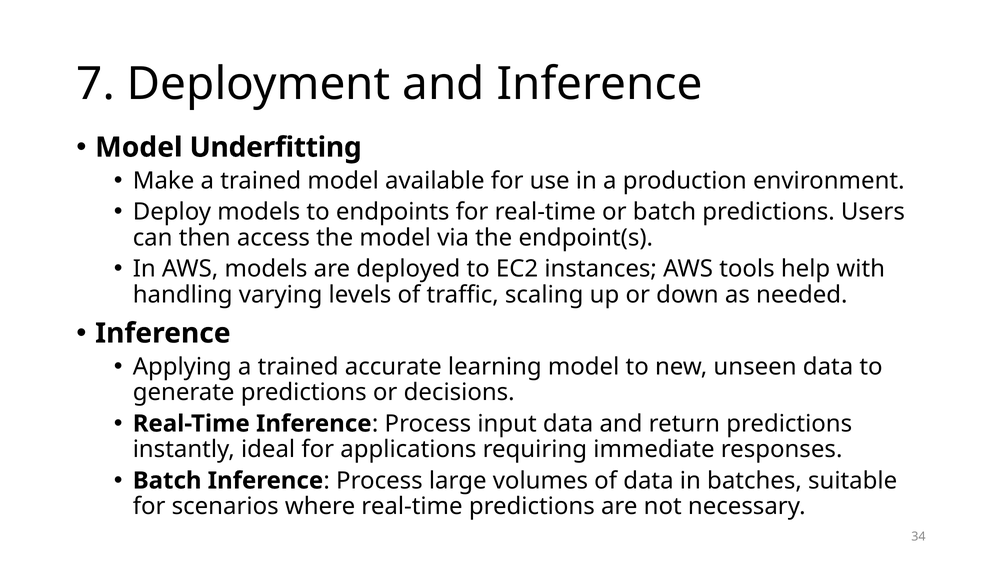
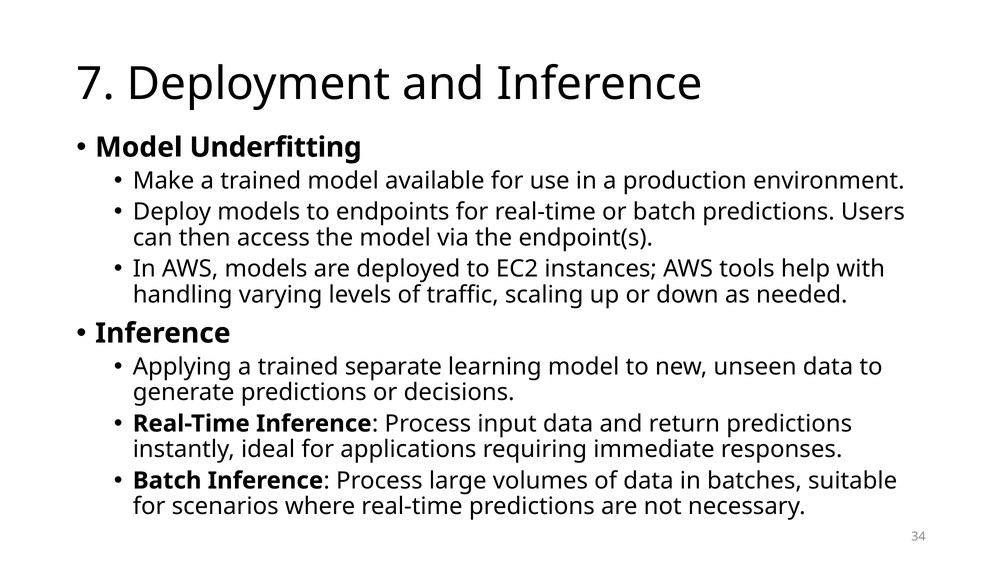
accurate: accurate -> separate (393, 367)
